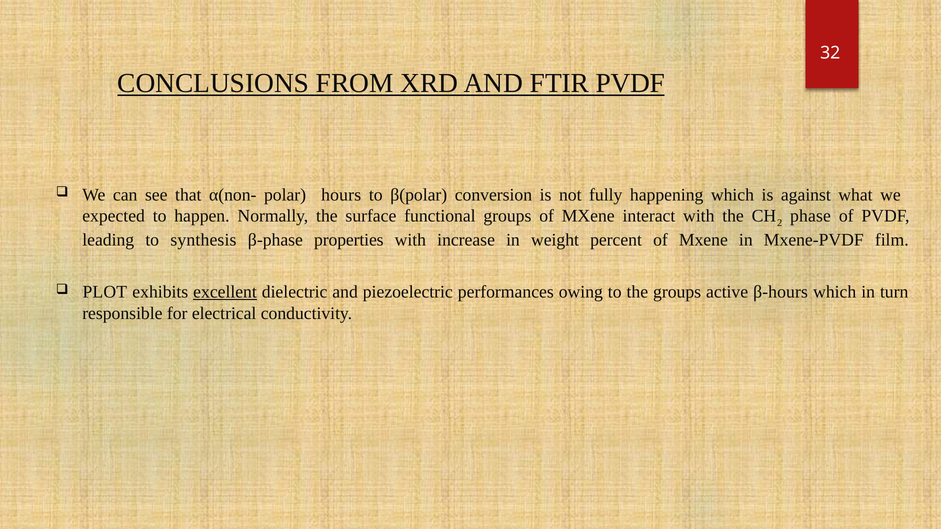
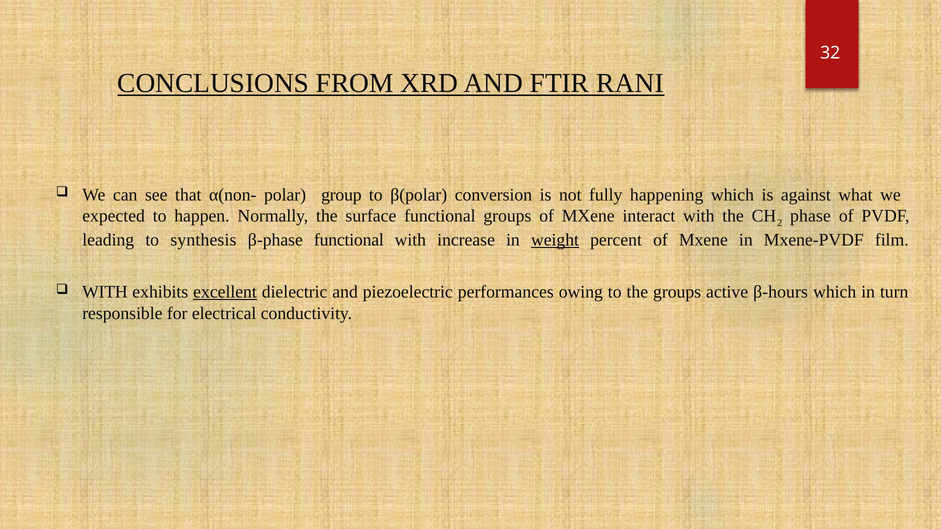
FTIR PVDF: PVDF -> RANI (630, 83)
hours: hours -> group (341, 195)
β-phase properties: properties -> functional (349, 240)
weight underline: none -> present (555, 240)
PLOT: PLOT -> WITH (105, 292)
